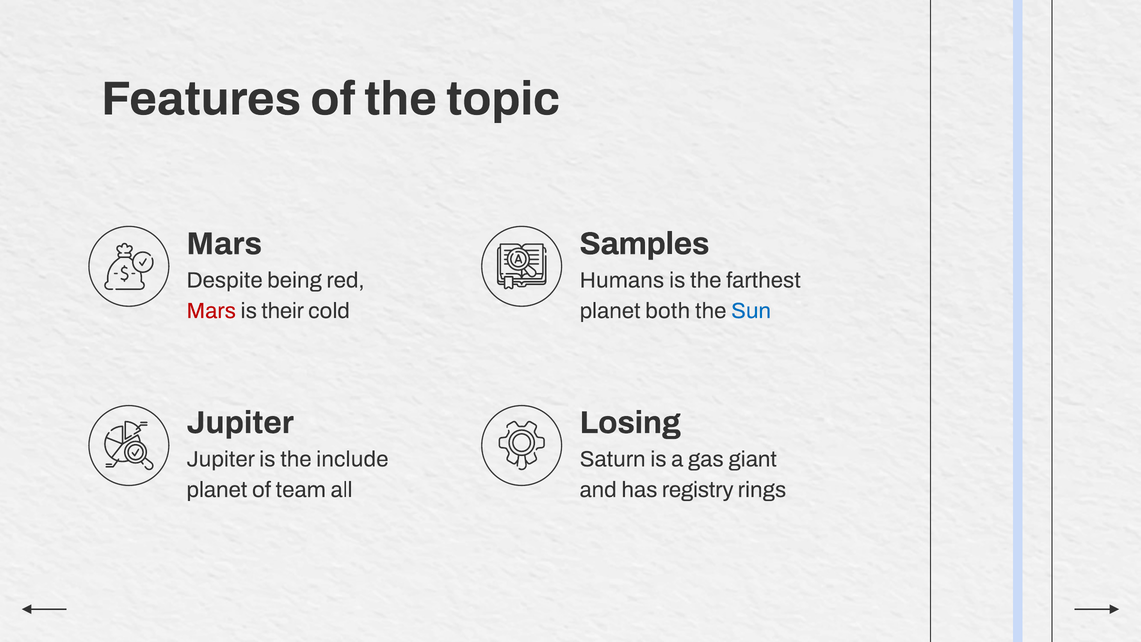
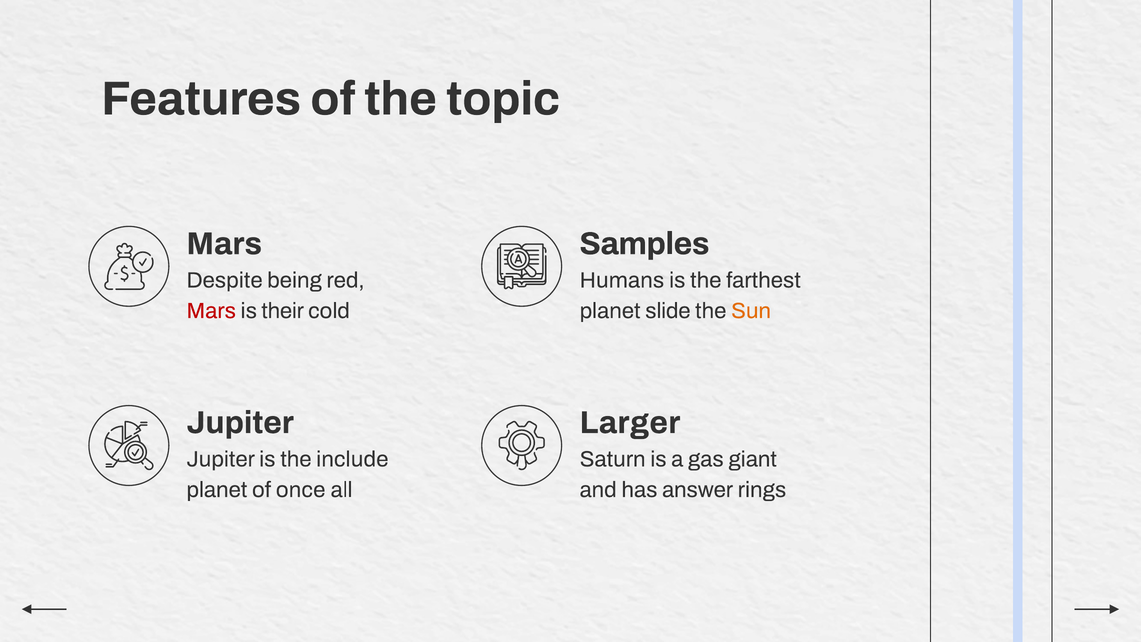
both: both -> slide (668, 311)
Sun colour: blue -> orange (751, 311)
Losing: Losing -> Larger (630, 422)
team: team -> once (301, 490)
registry: registry -> answer (698, 490)
